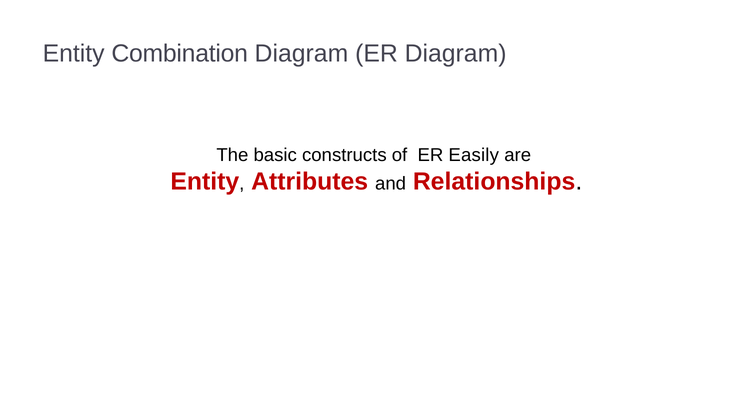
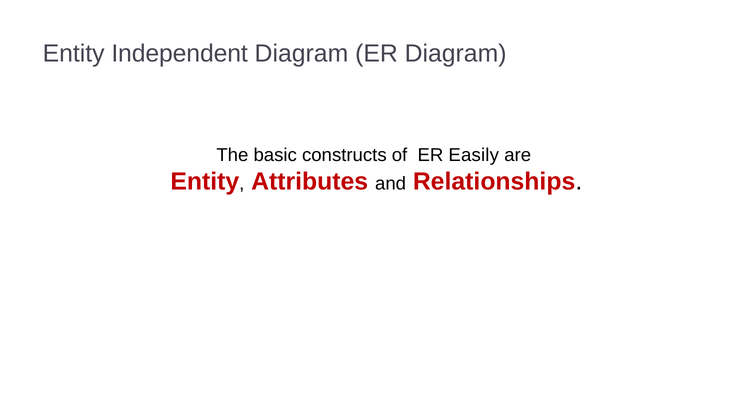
Combination: Combination -> Independent (180, 54)
